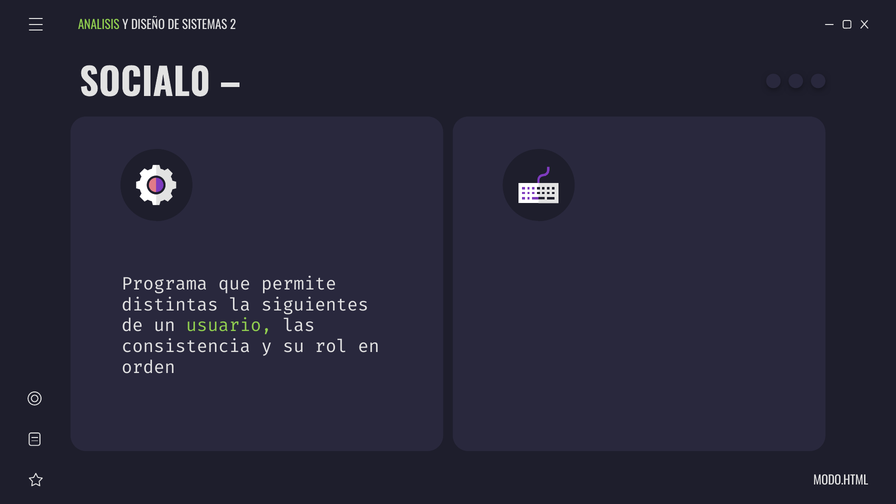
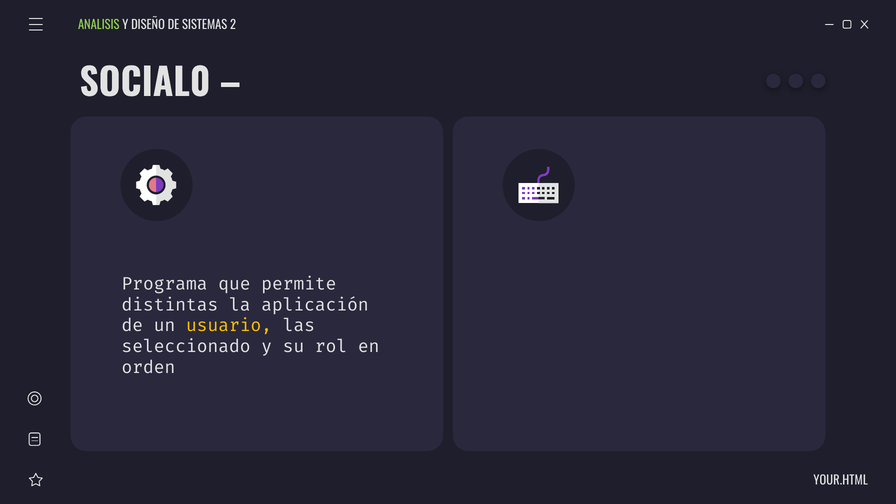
siguientes: siguientes -> aplicación (315, 305)
usuario colour: light green -> yellow (229, 326)
consistencia: consistencia -> seleccionado (186, 347)
MODO.HTML: MODO.HTML -> YOUR.HTML (841, 480)
